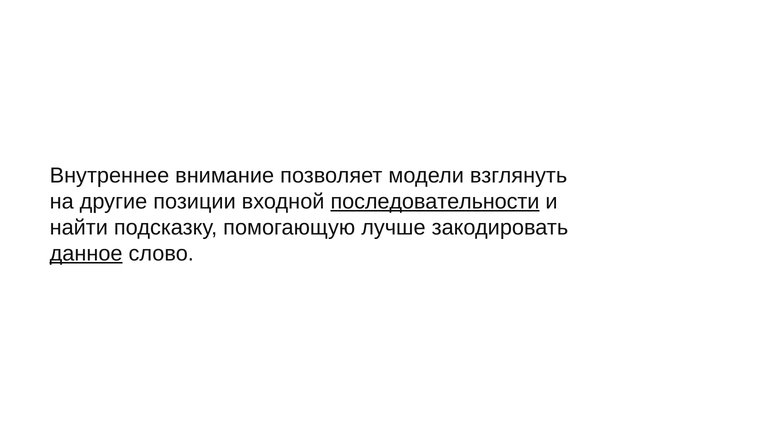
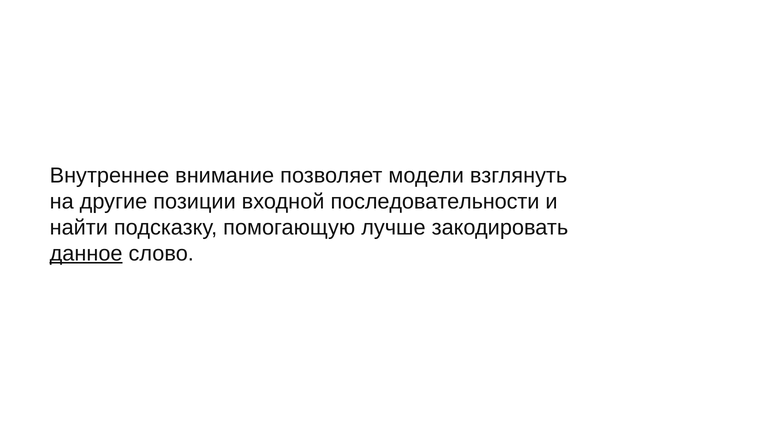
последовательности underline: present -> none (435, 202)
